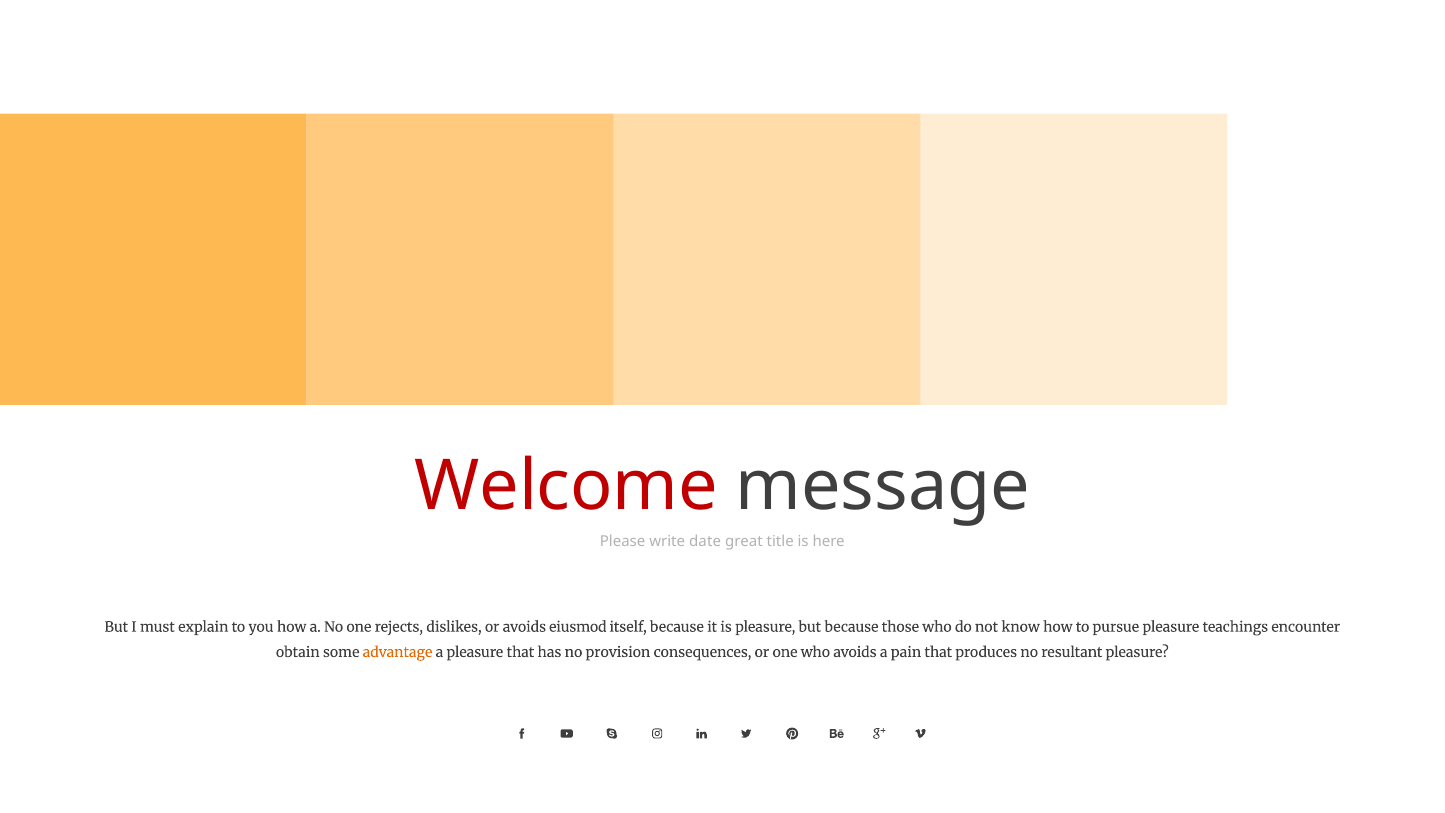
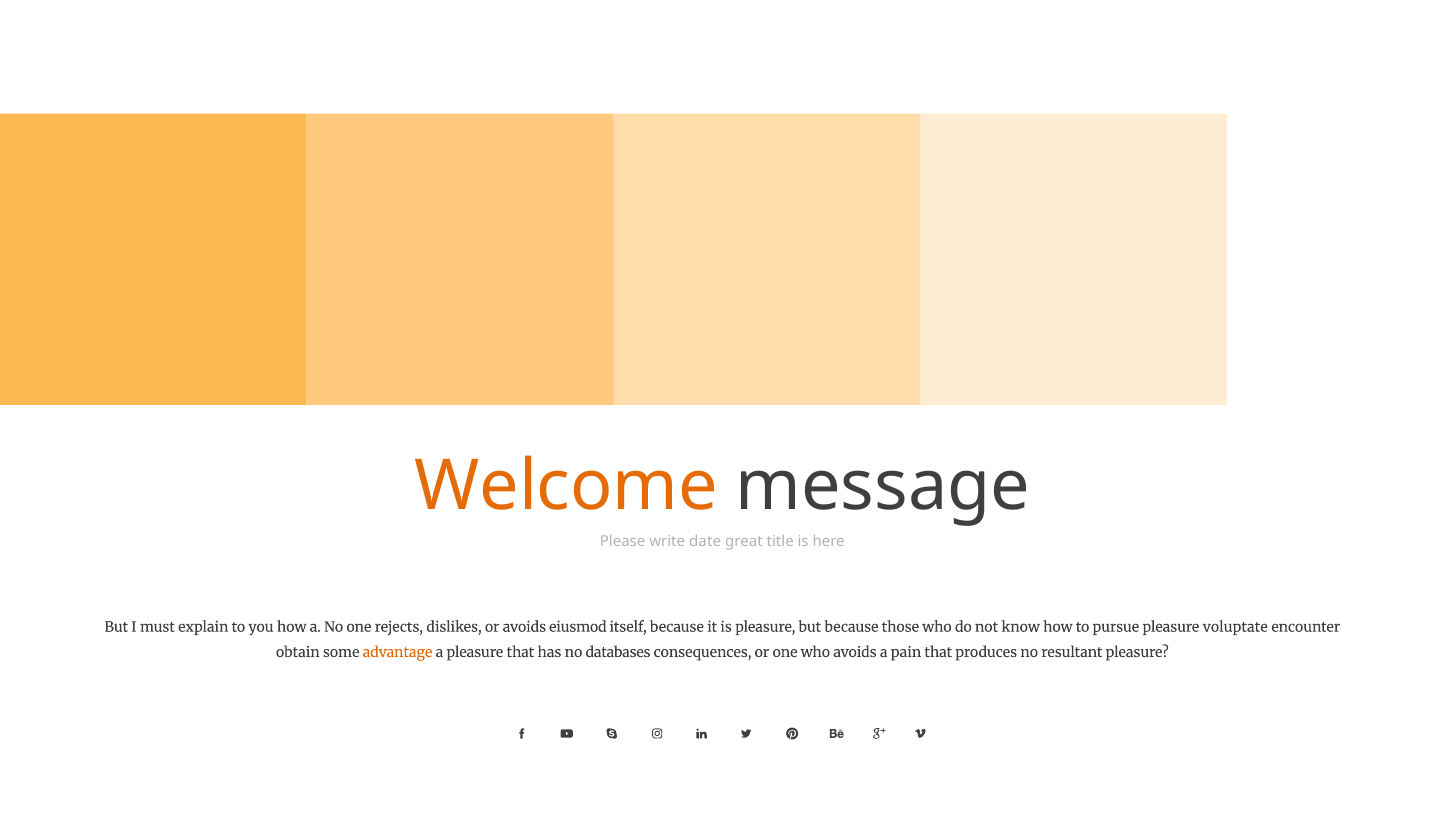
Welcome colour: red -> orange (566, 486)
teachings: teachings -> voluptate (1235, 627)
provision: provision -> databases (618, 652)
